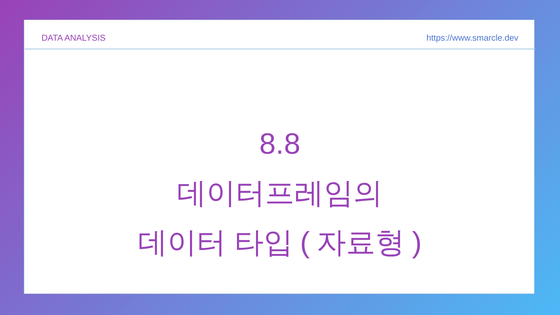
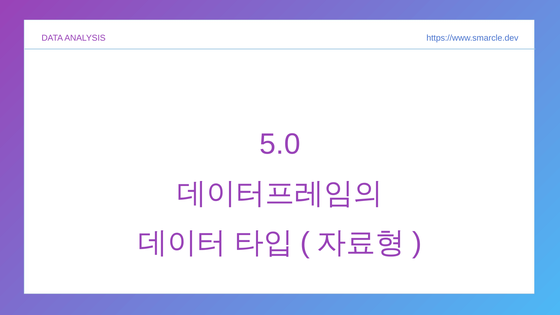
8.8: 8.8 -> 5.0 (280, 144)
